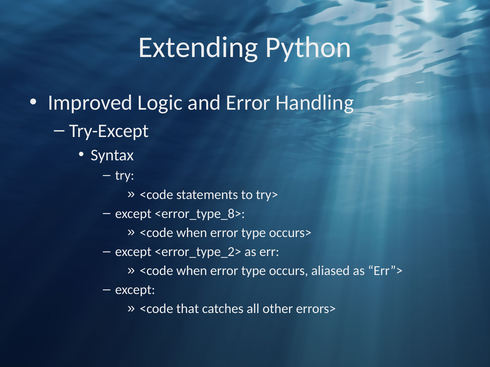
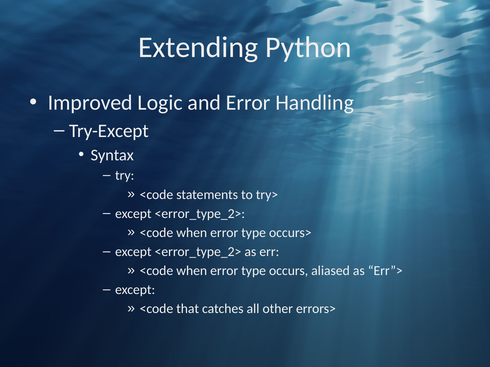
<error_type_8>: <error_type_8> -> <error_type_2> (200, 214)
